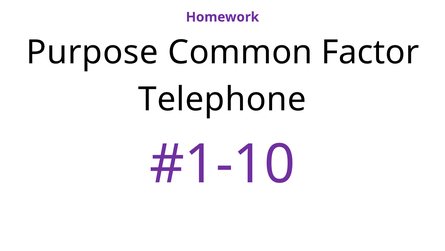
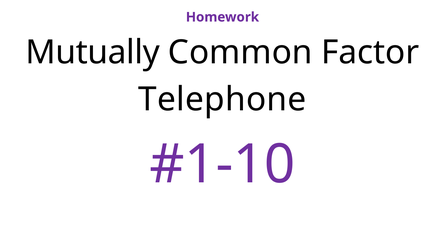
Purpose: Purpose -> Mutually (93, 52)
